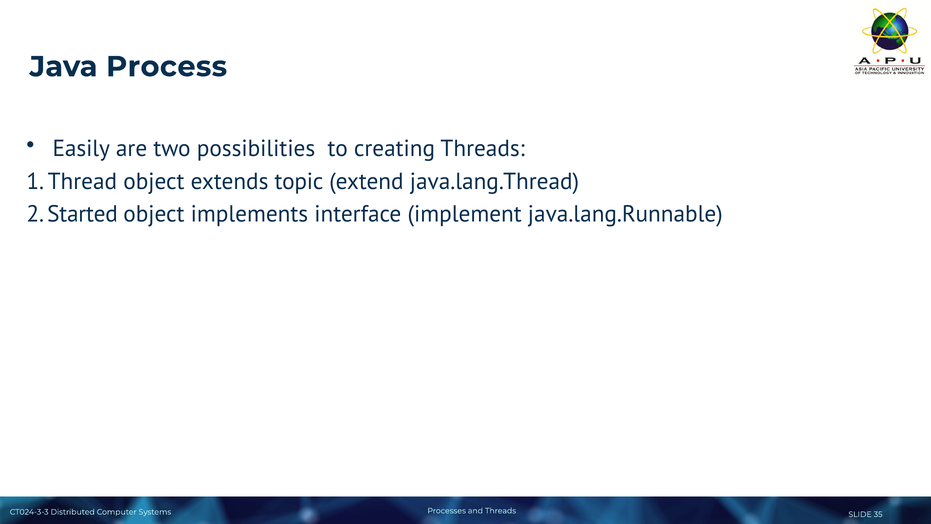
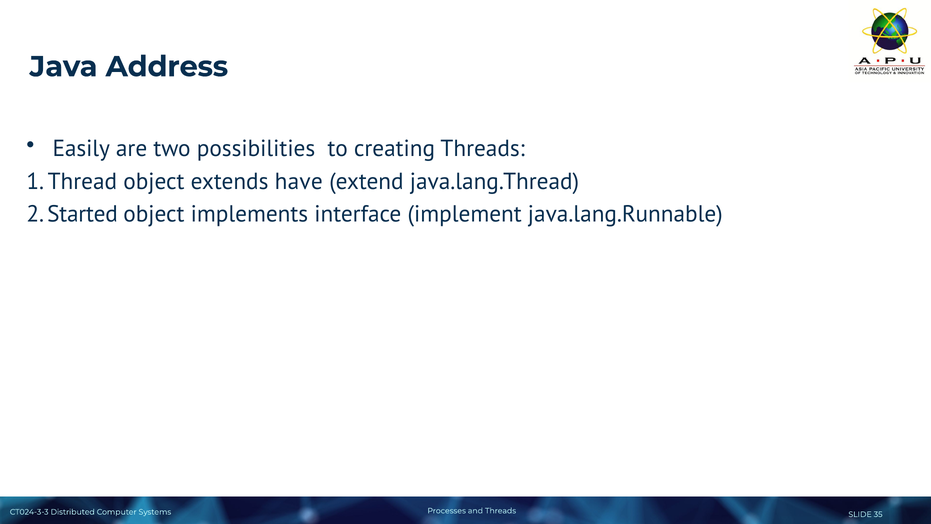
Process: Process -> Address (167, 67)
topic: topic -> have (299, 181)
